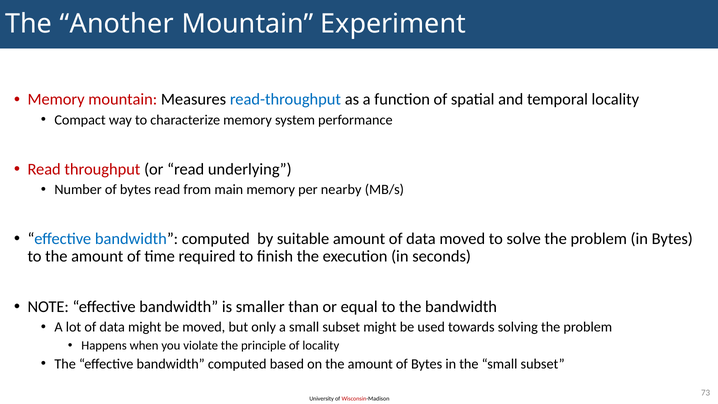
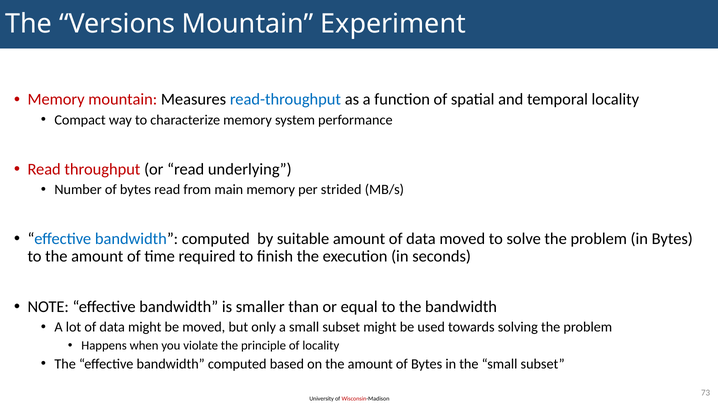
Another: Another -> Versions (117, 24)
nearby: nearby -> strided (341, 189)
